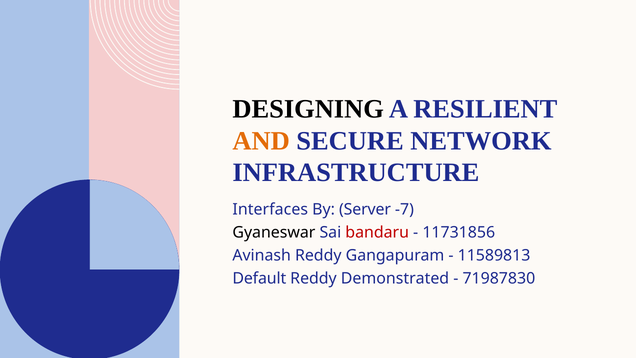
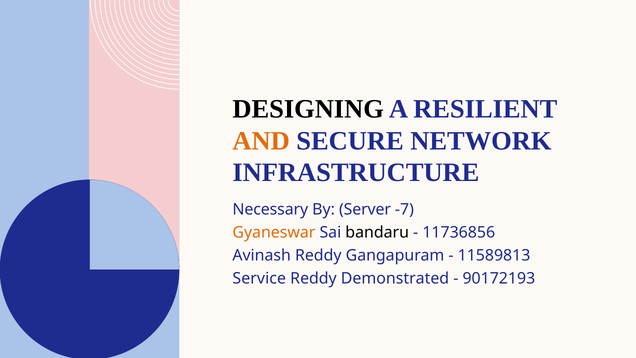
Interfaces: Interfaces -> Necessary (270, 209)
Gyaneswar colour: black -> orange (274, 232)
bandaru colour: red -> black (377, 232)
11731856: 11731856 -> 11736856 (459, 232)
Default: Default -> Service (259, 279)
71987830: 71987830 -> 90172193 (499, 279)
